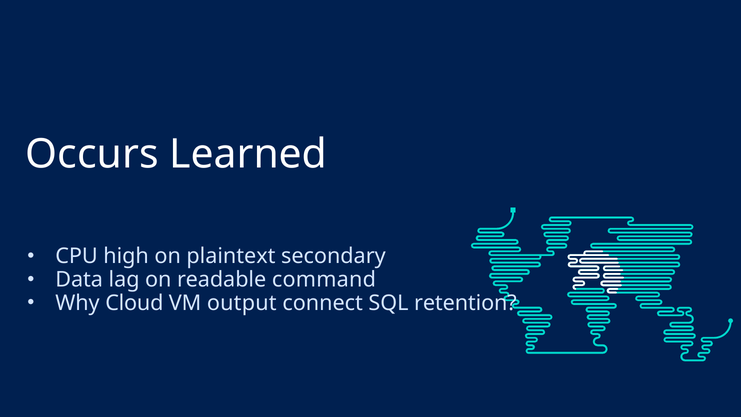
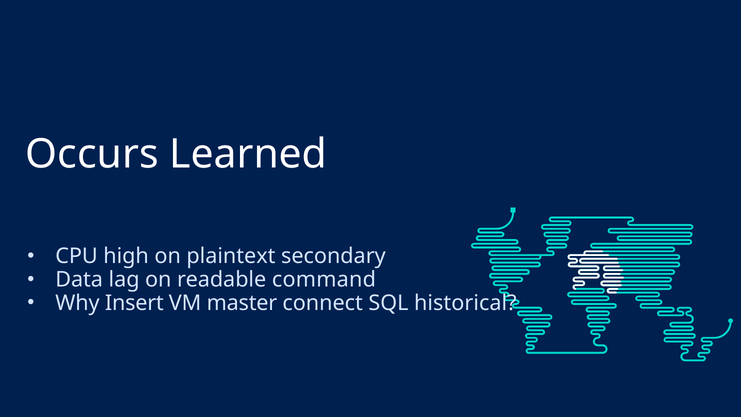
Cloud: Cloud -> Insert (134, 303)
output: output -> master (242, 303)
retention: retention -> historical (465, 303)
